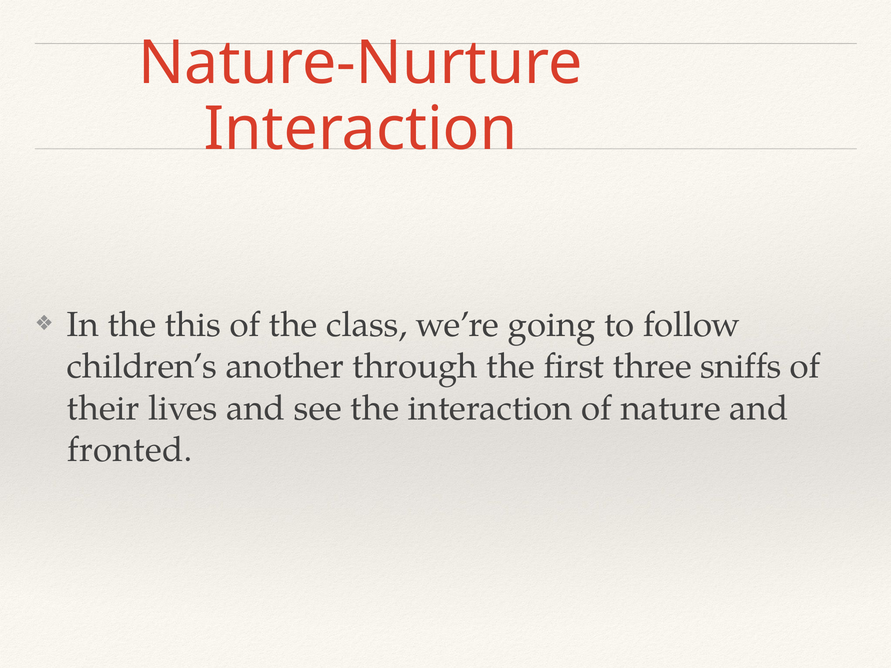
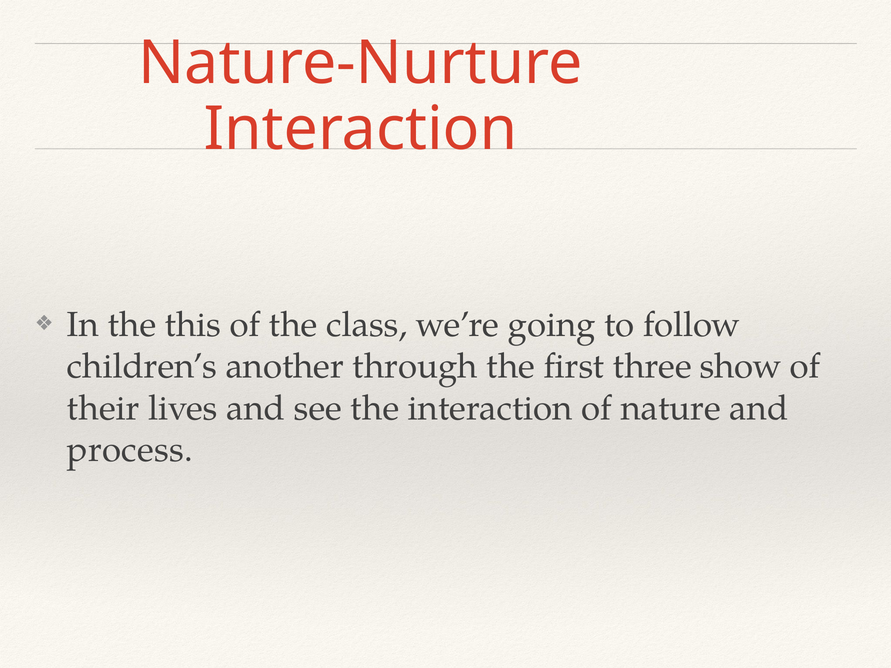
sniffs: sniffs -> show (741, 367)
fronted: fronted -> process (130, 450)
